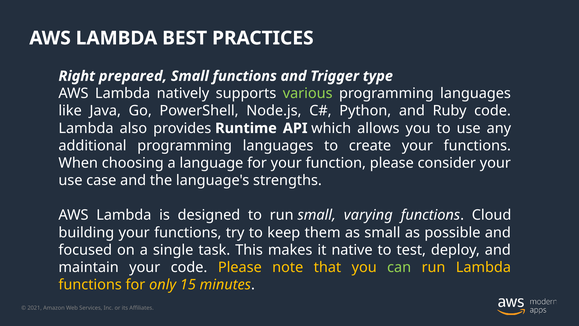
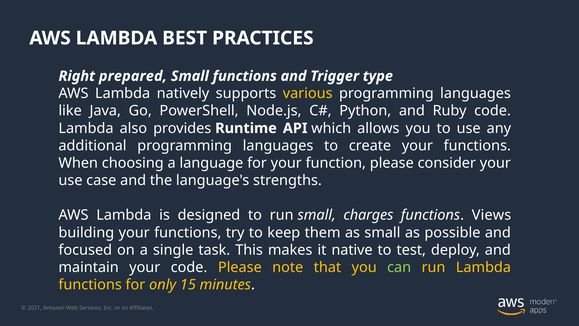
various colour: light green -> yellow (308, 93)
varying: varying -> charges (368, 215)
Cloud: Cloud -> Views (492, 215)
